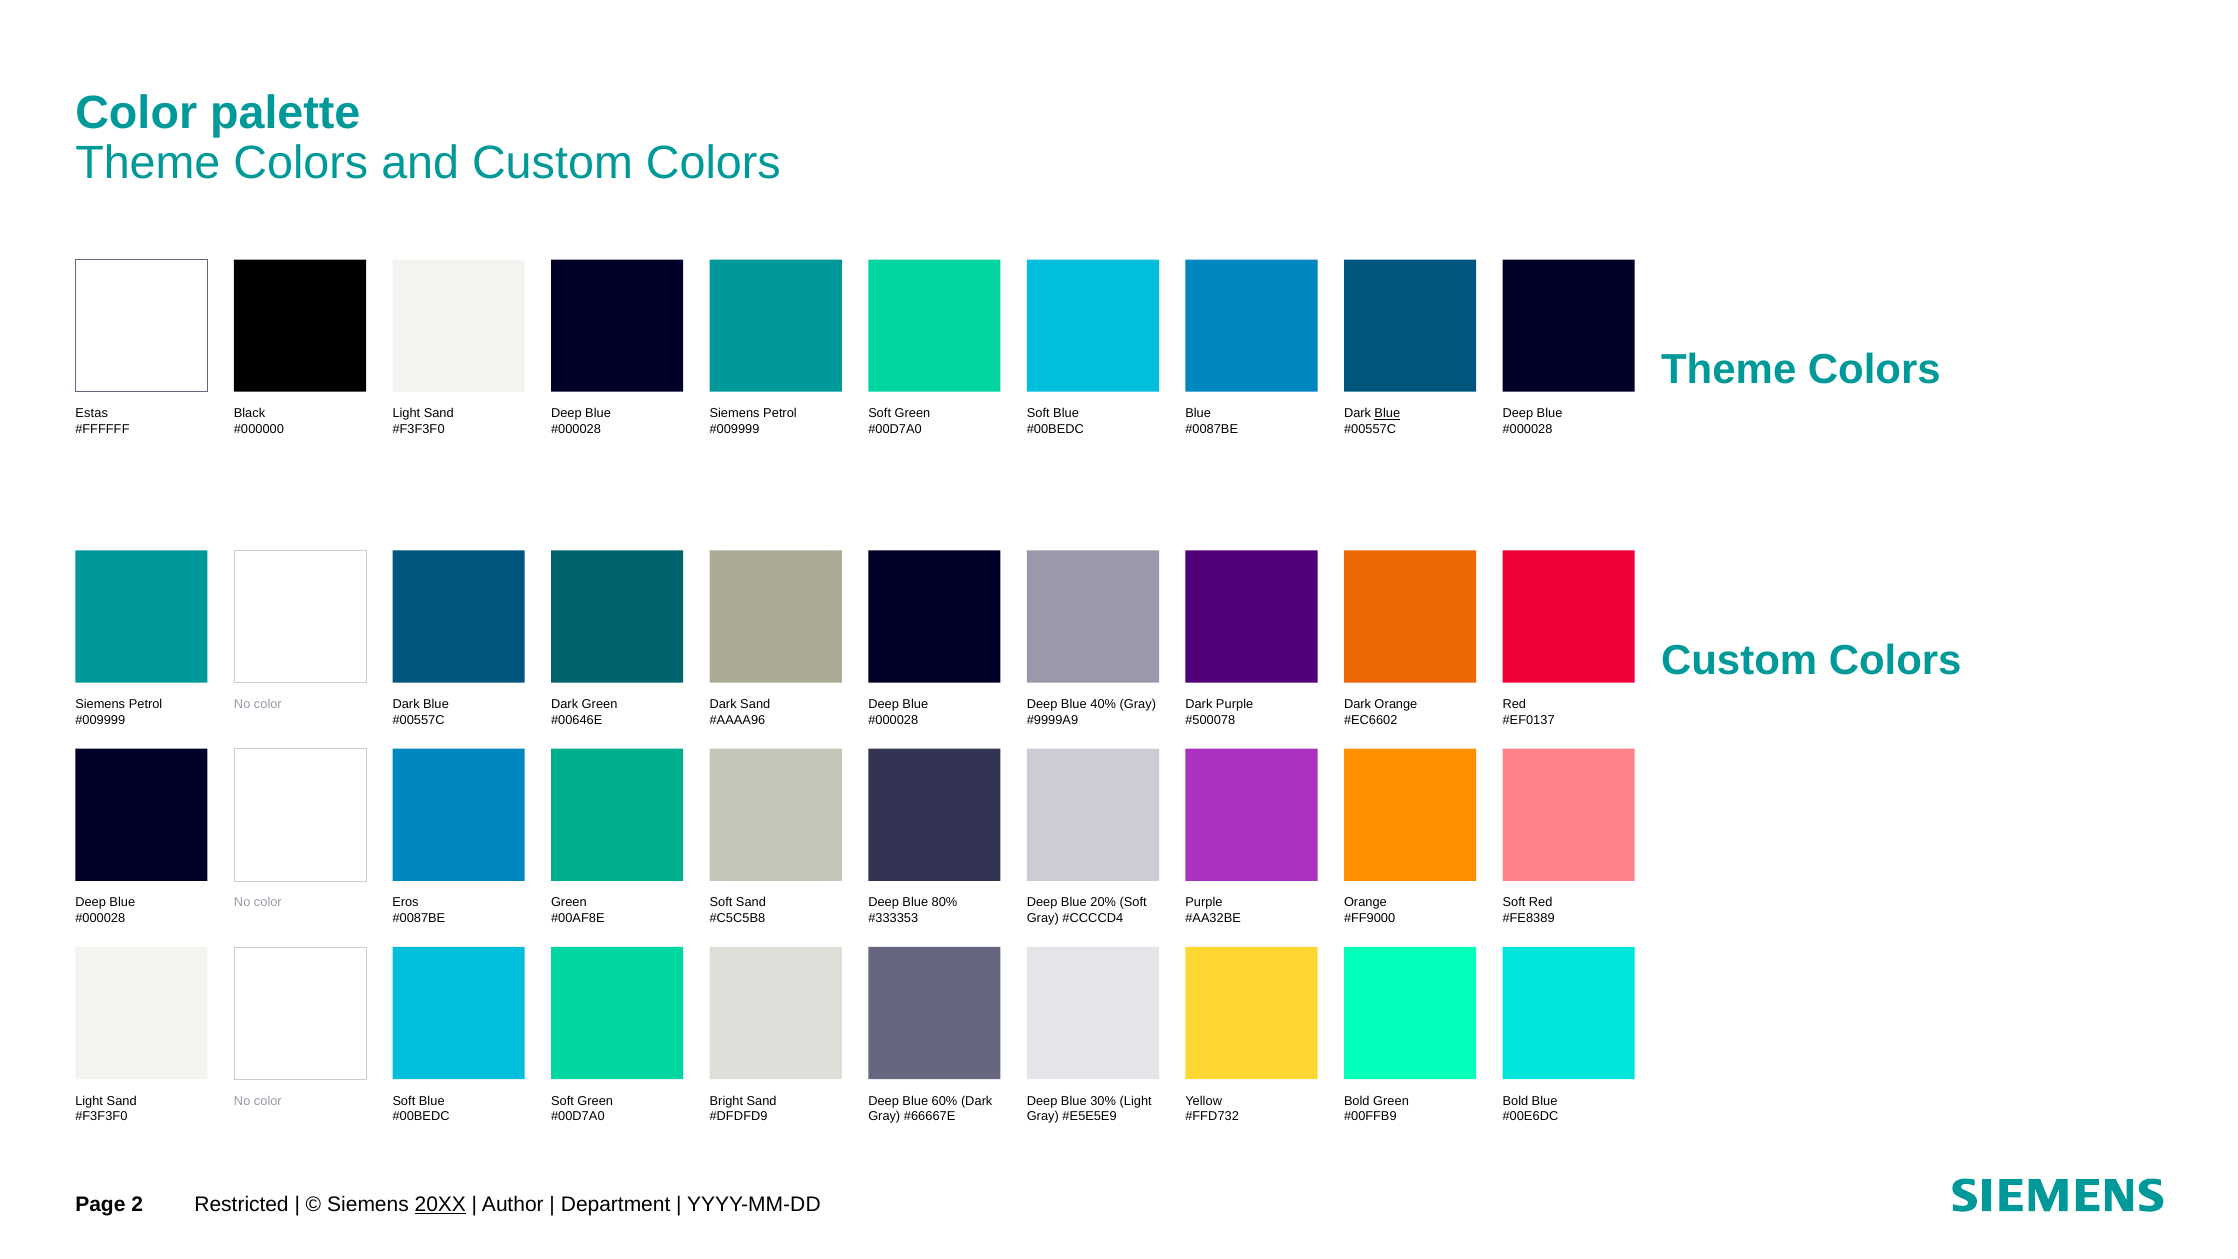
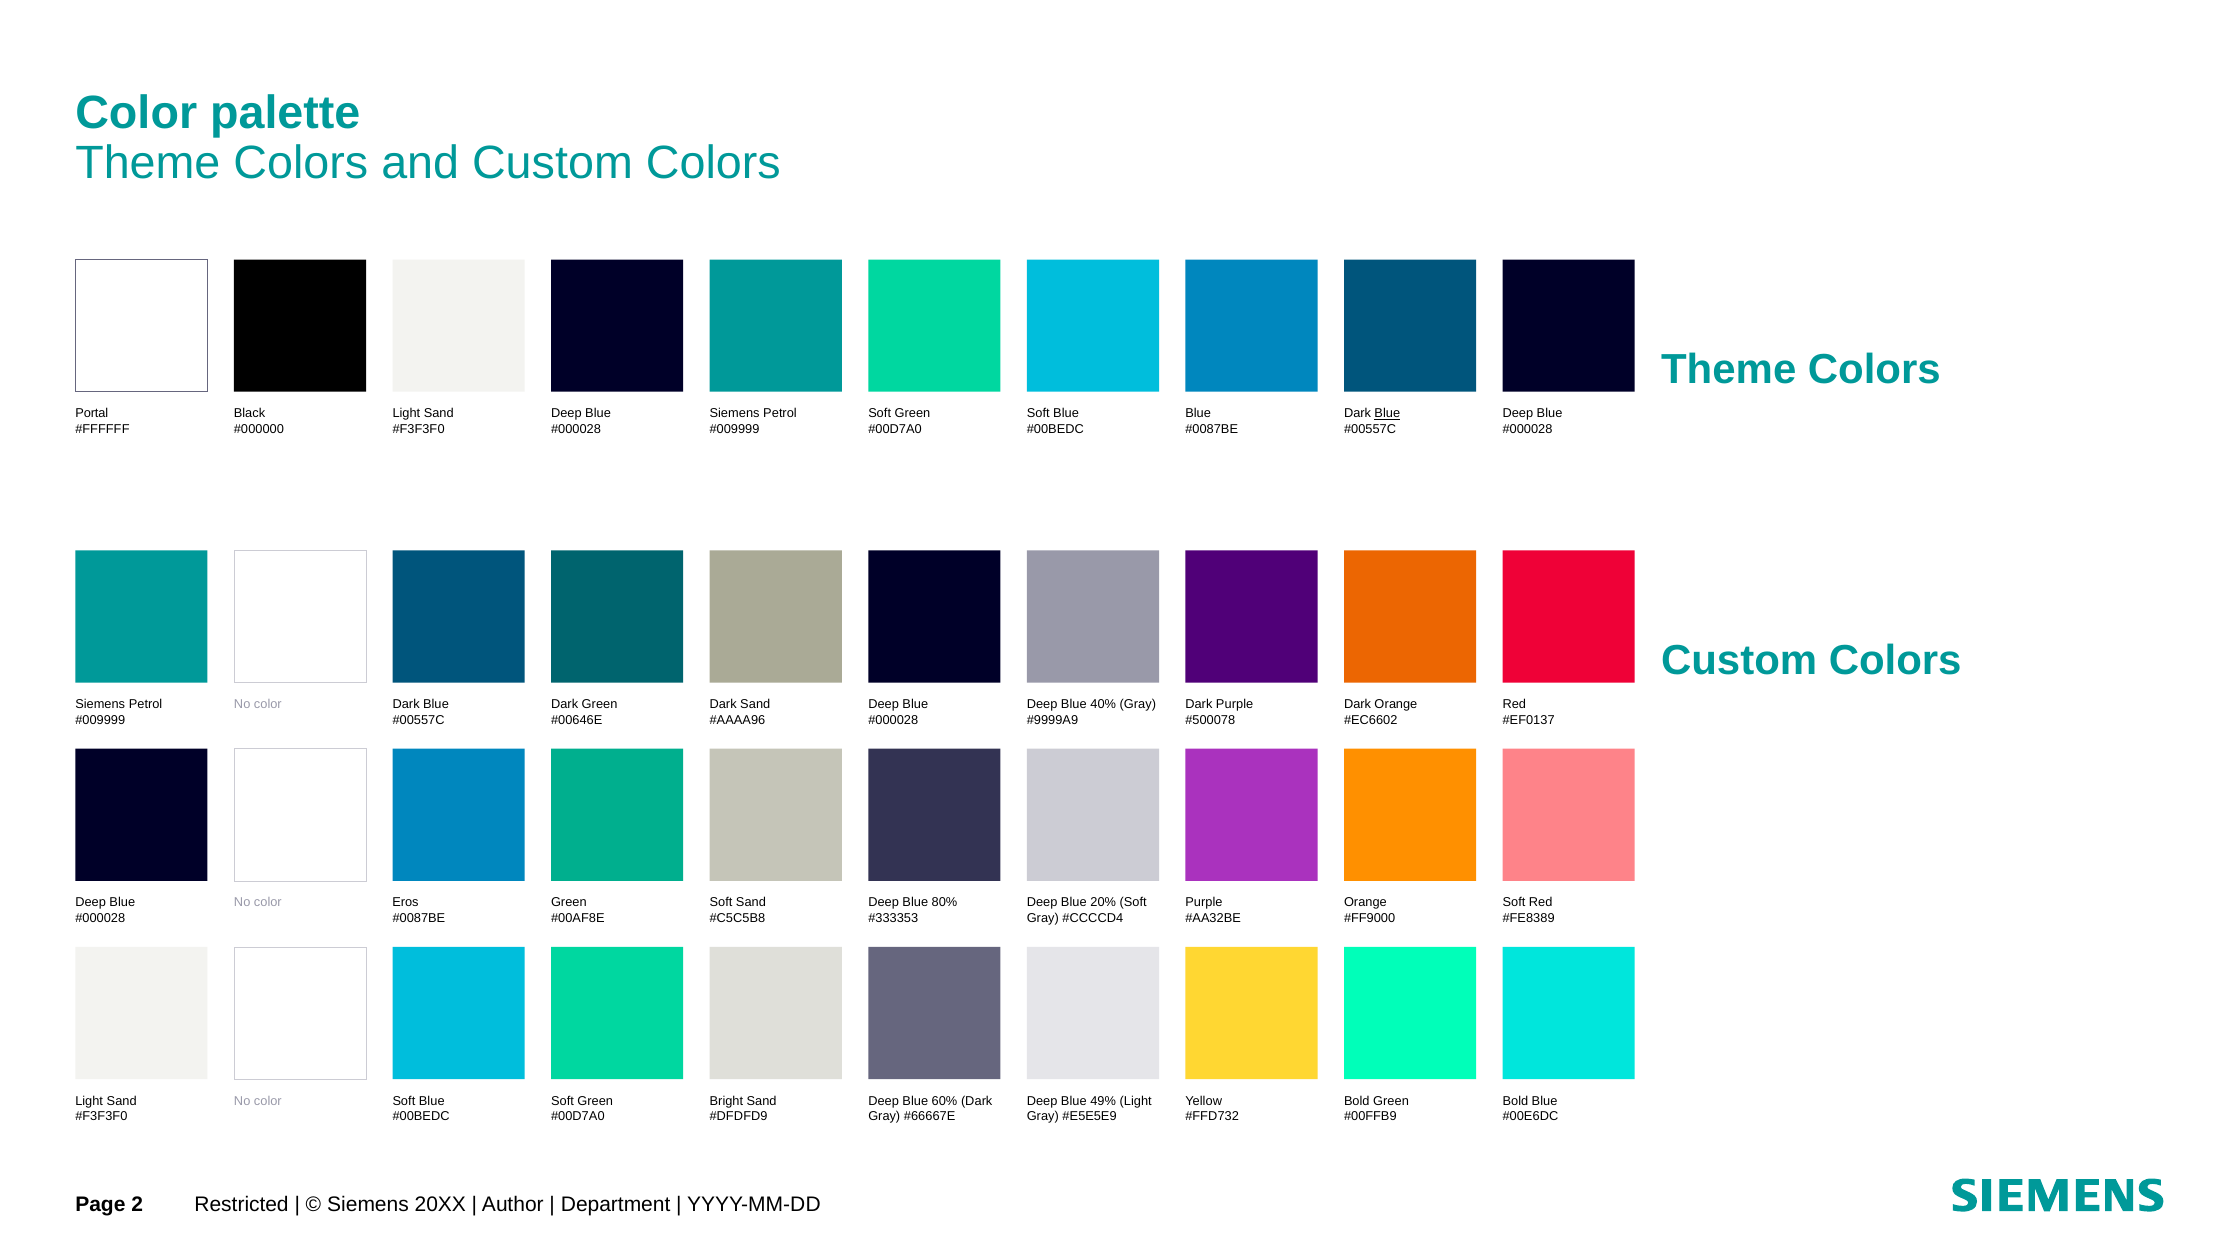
Estas: Estas -> Portal (92, 414)
30%: 30% -> 49% (1103, 1101)
20XX underline: present -> none (440, 1204)
